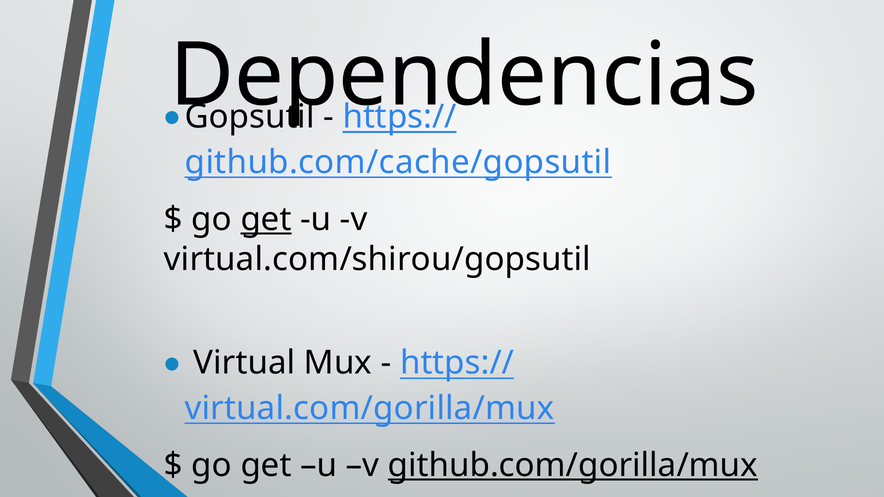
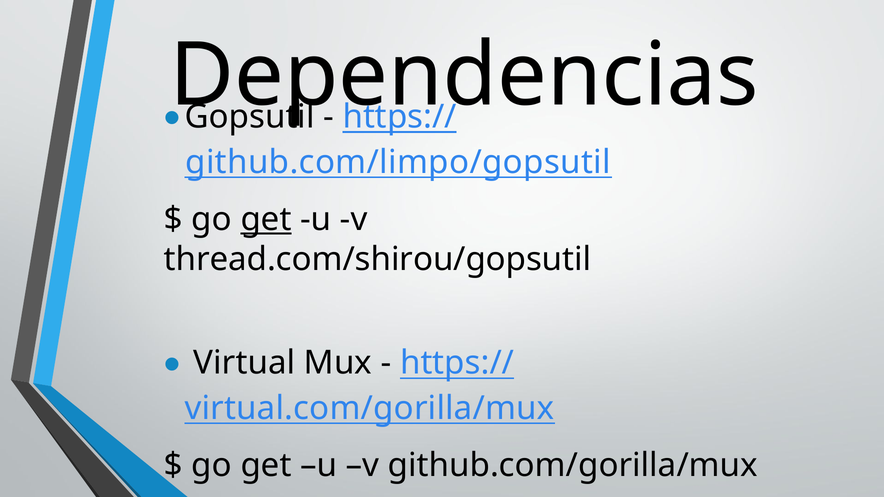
github.com/cache/gopsutil: github.com/cache/gopsutil -> github.com/limpo/gopsutil (398, 162)
virtual.com/shirou/gopsutil: virtual.com/shirou/gopsutil -> thread.com/shirou/gopsutil (378, 259)
github.com/gorilla/mux underline: present -> none (573, 466)
